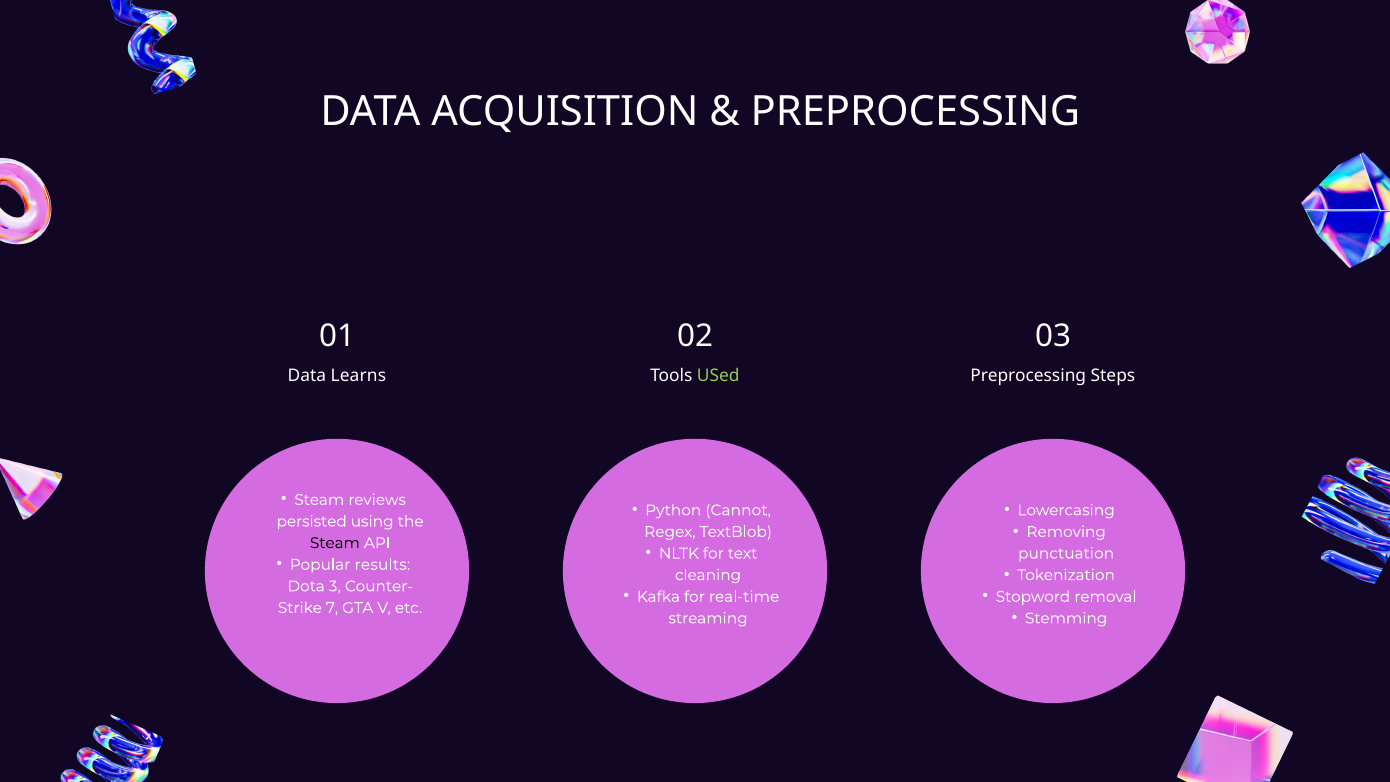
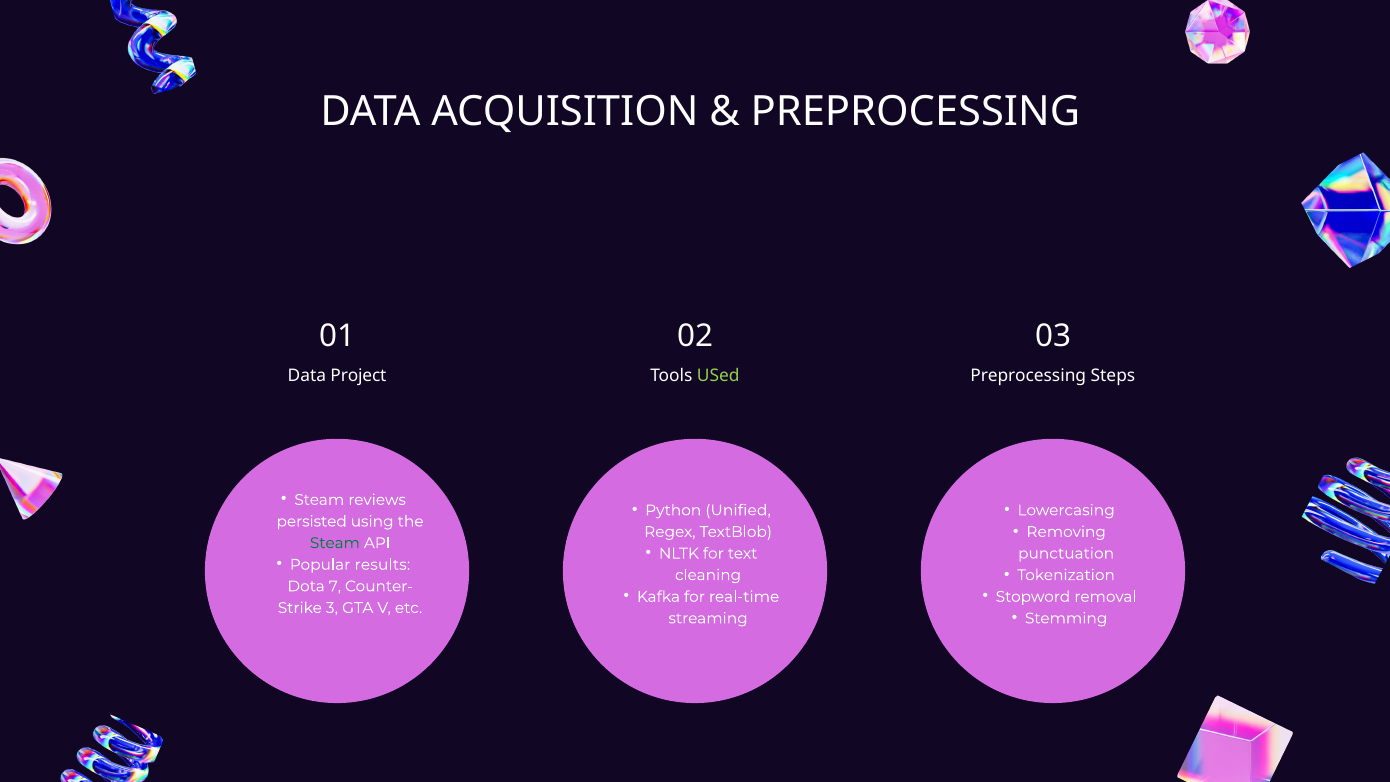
Learns: Learns -> Project (358, 375)
Cannot: Cannot -> Unified (738, 510)
Steam colour: black -> green (335, 543)
3: 3 -> 7 (335, 586)
7: 7 -> 3 (332, 608)
